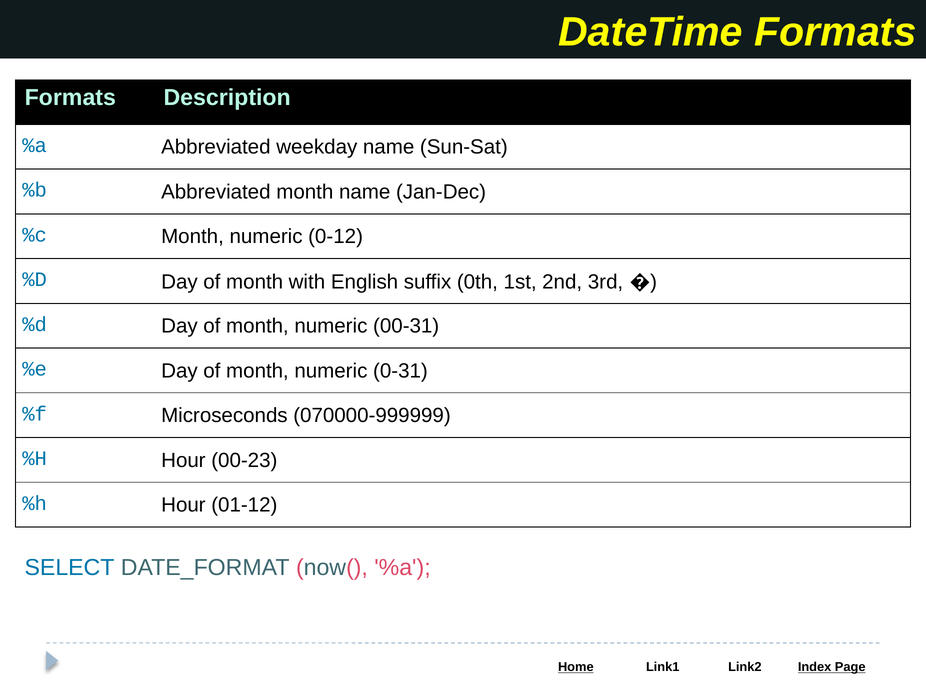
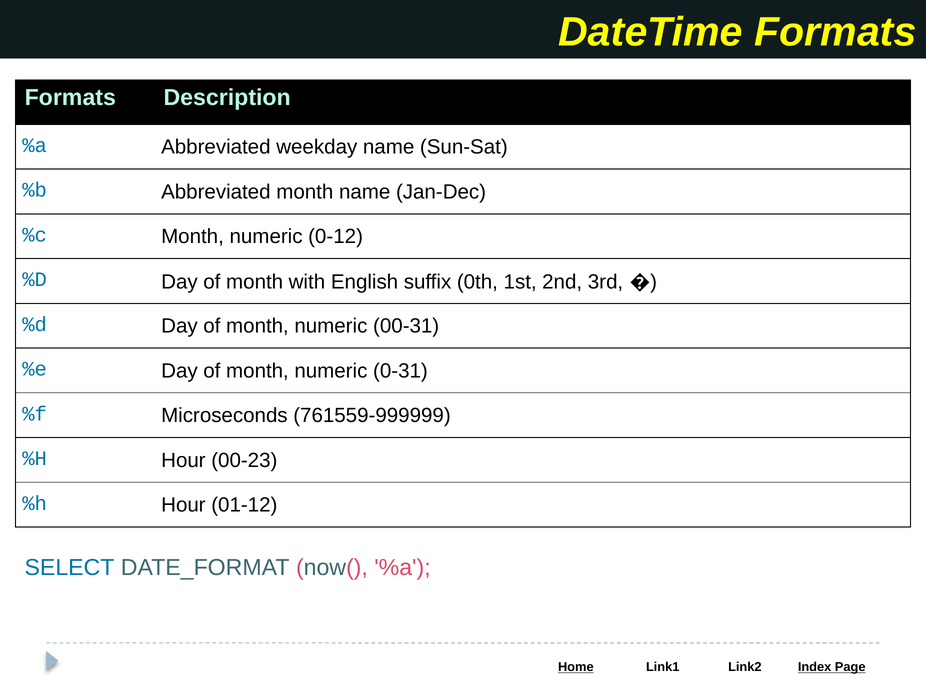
070000-999999: 070000-999999 -> 761559-999999 (372, 416)
